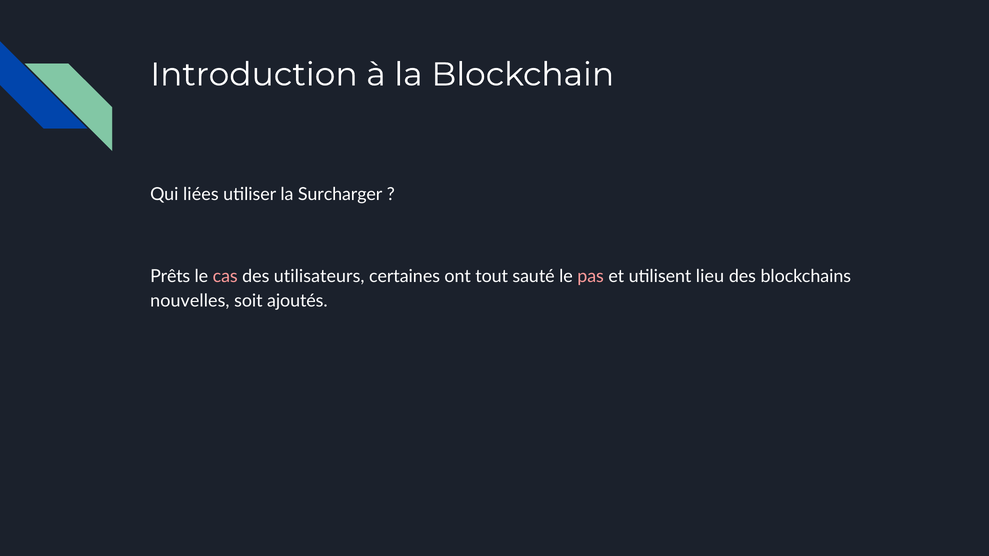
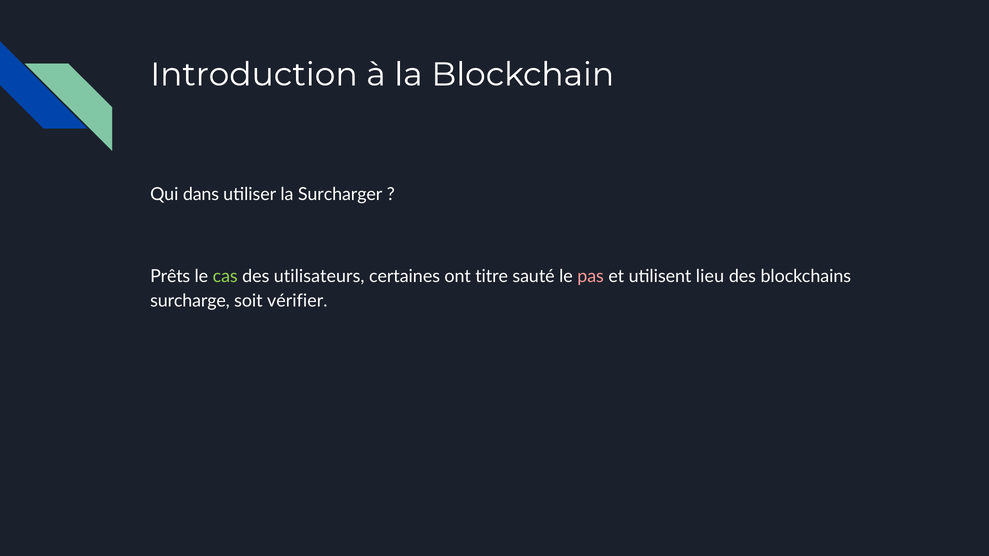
liées: liées -> dans (201, 195)
cas colour: pink -> light green (225, 277)
tout: tout -> titre (492, 277)
nouvelles: nouvelles -> surcharge (190, 301)
ajoutés: ajoutés -> vérifier (297, 301)
